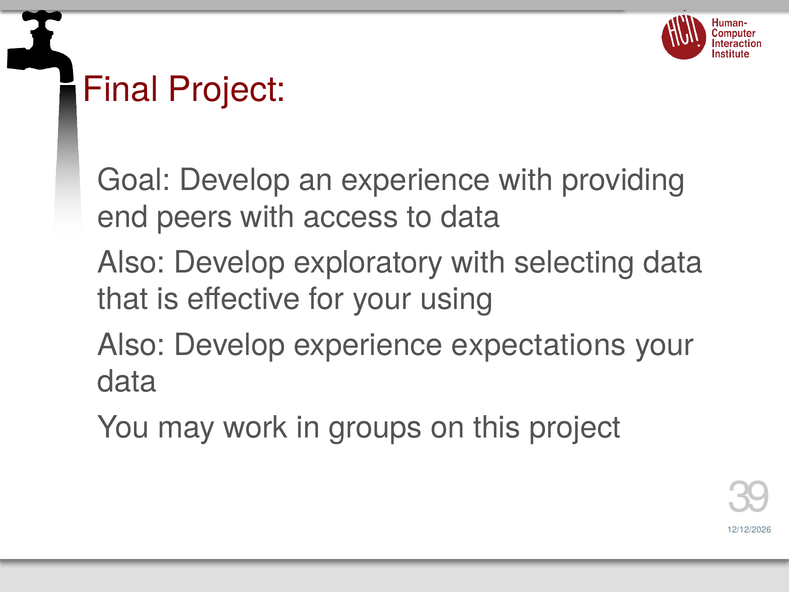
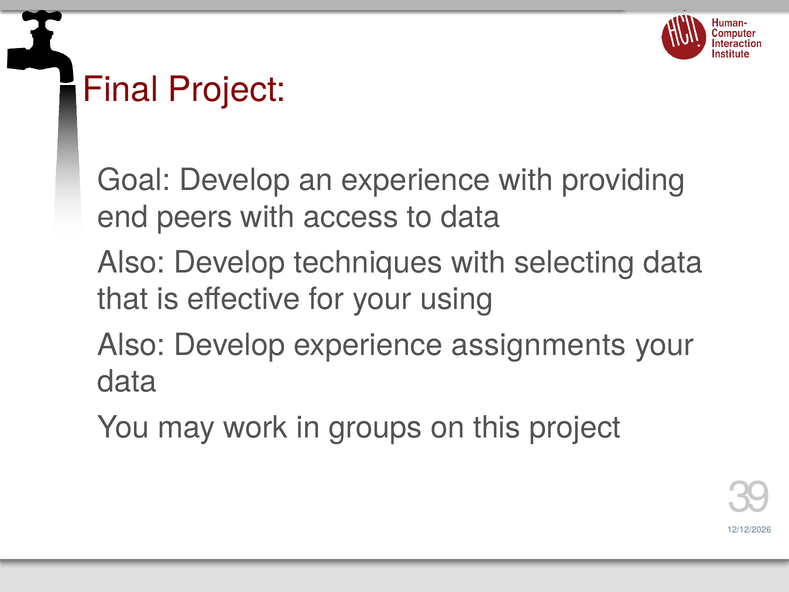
exploratory: exploratory -> techniques (368, 262)
expectations: expectations -> assignments (539, 345)
